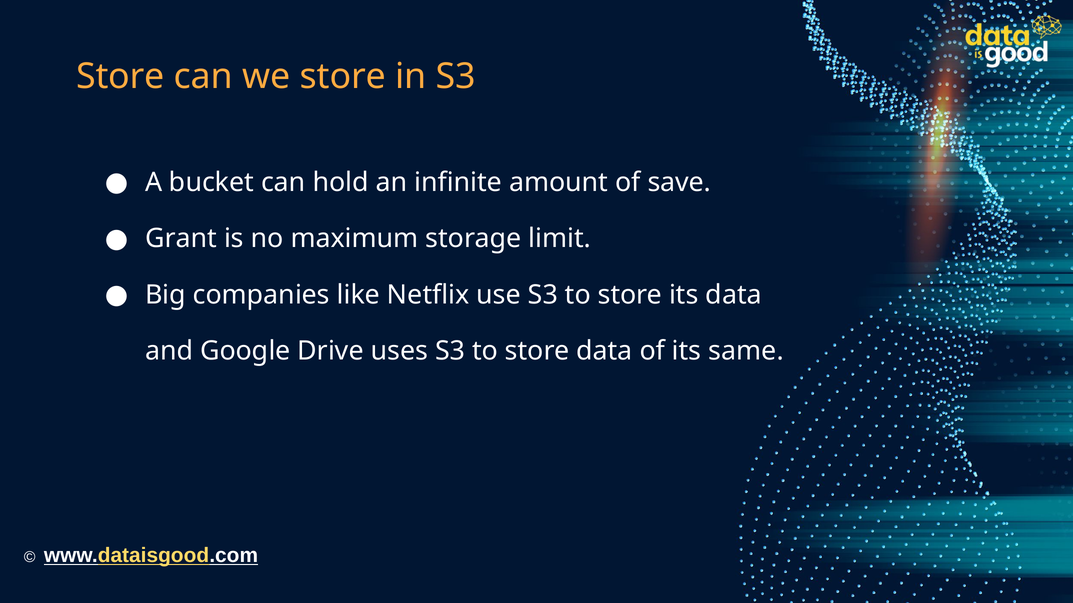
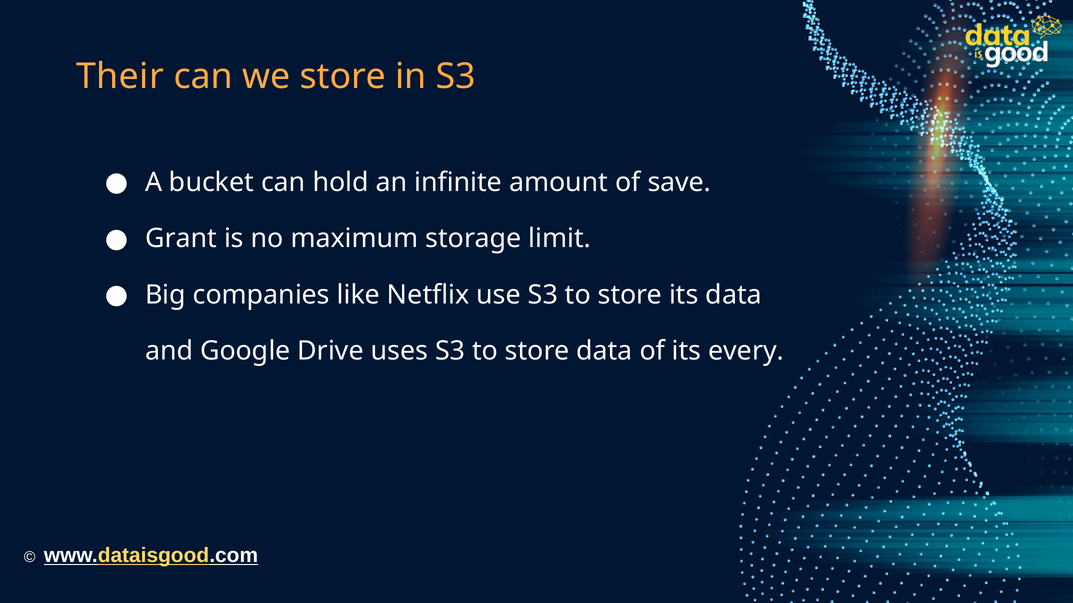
Store: Store -> Their (120, 76)
same: same -> every (746, 351)
